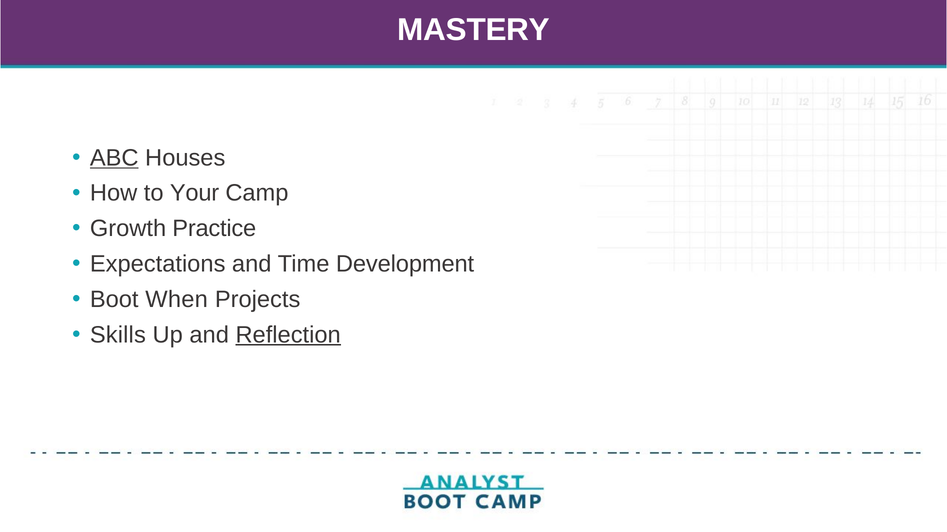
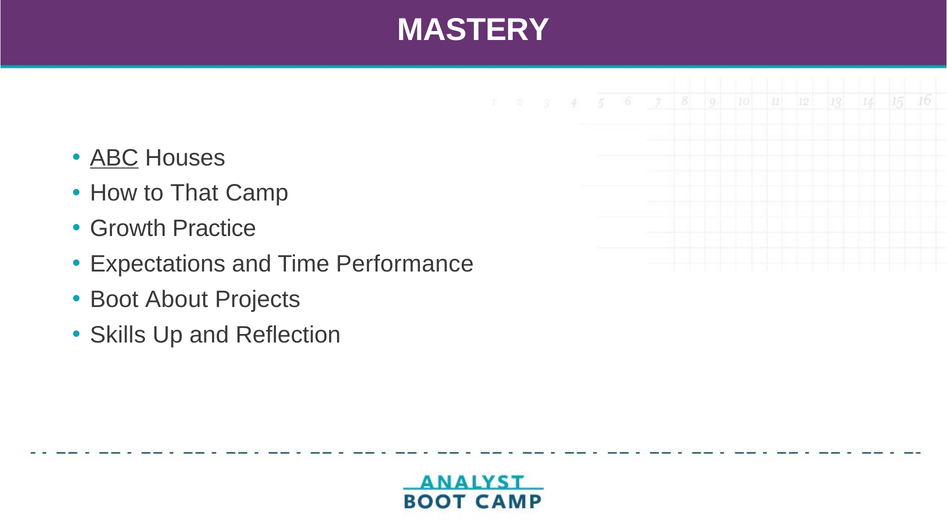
Your: Your -> That (194, 193)
Development: Development -> Performance (405, 264)
When: When -> About (177, 300)
Reflection underline: present -> none (288, 335)
